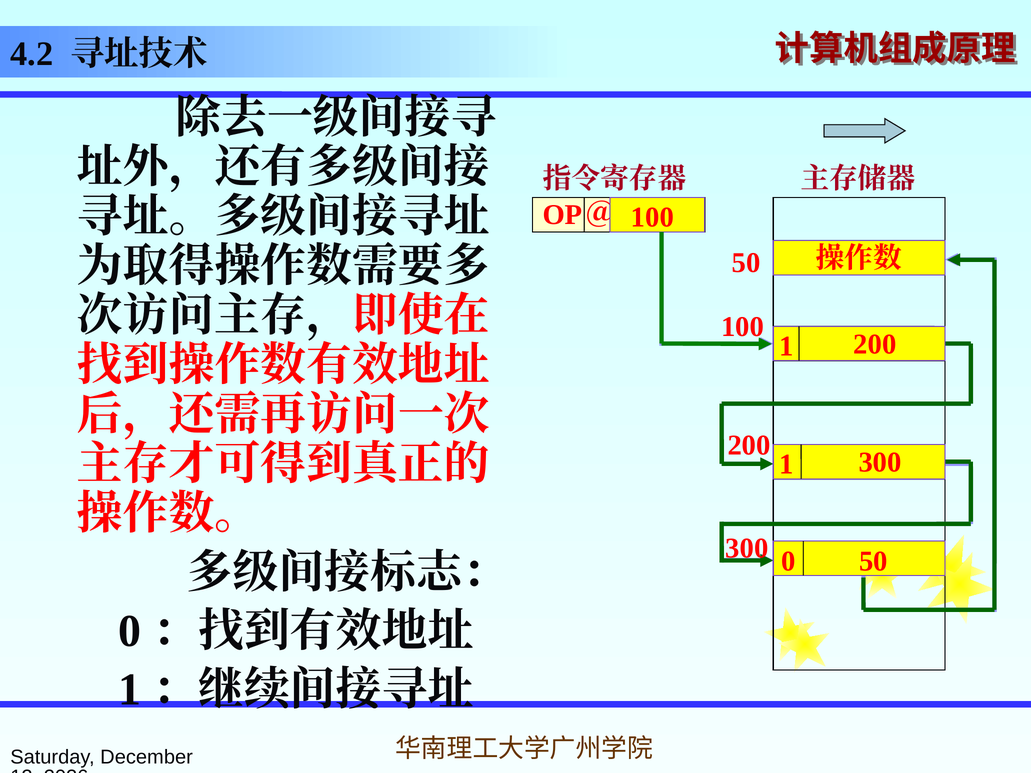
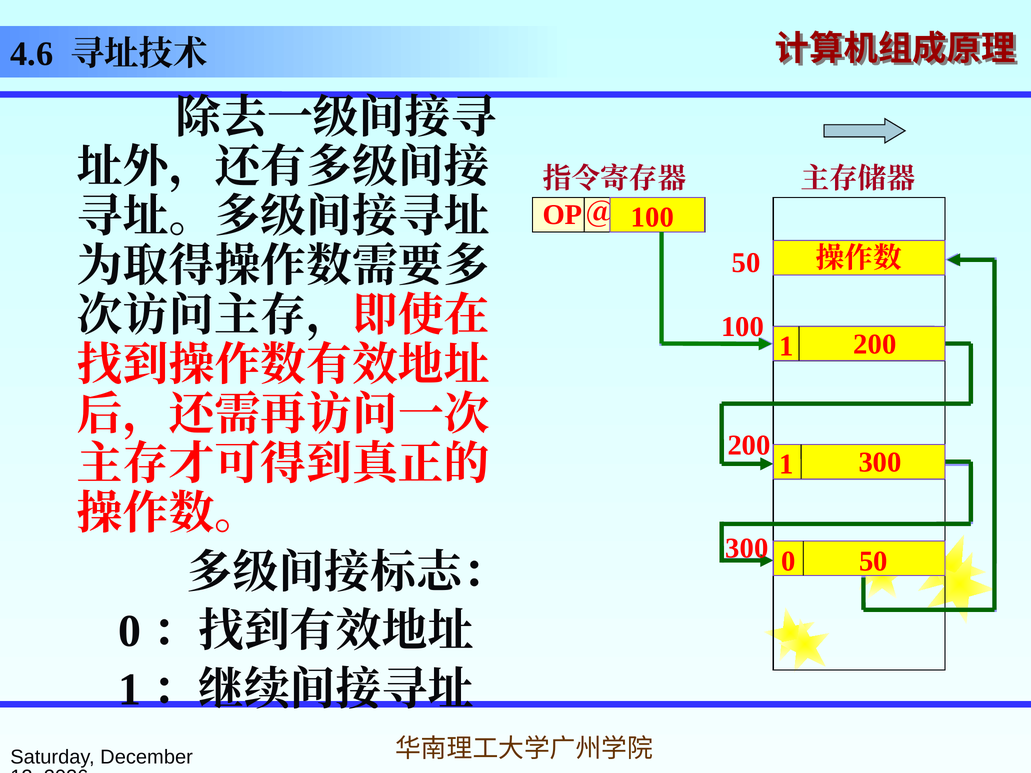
4.2: 4.2 -> 4.6 (32, 54)
